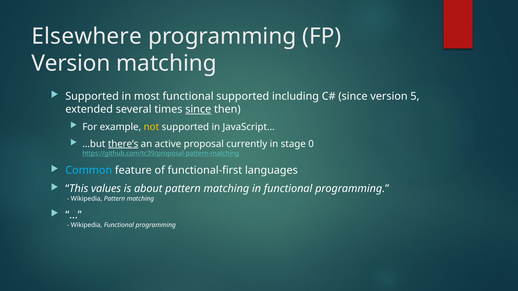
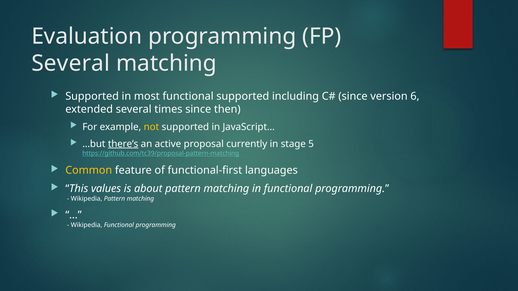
Elsewhere: Elsewhere -> Evaluation (87, 36)
Version: Version -> Several (71, 64)
5: 5 -> 6 (415, 96)
since underline: present -> none (198, 109)
0: 0 -> 5 (311, 144)
Common colour: light blue -> yellow (89, 171)
